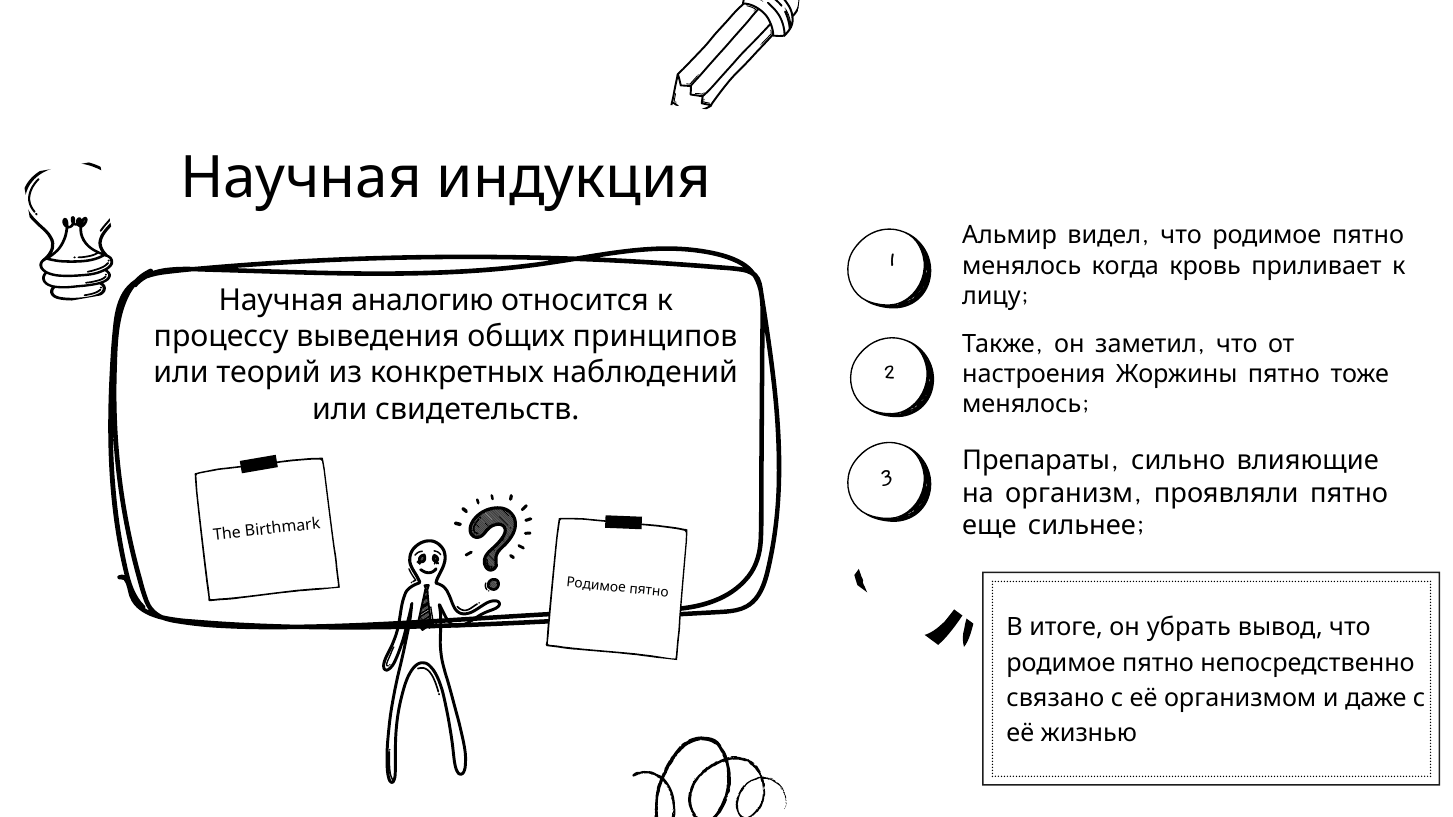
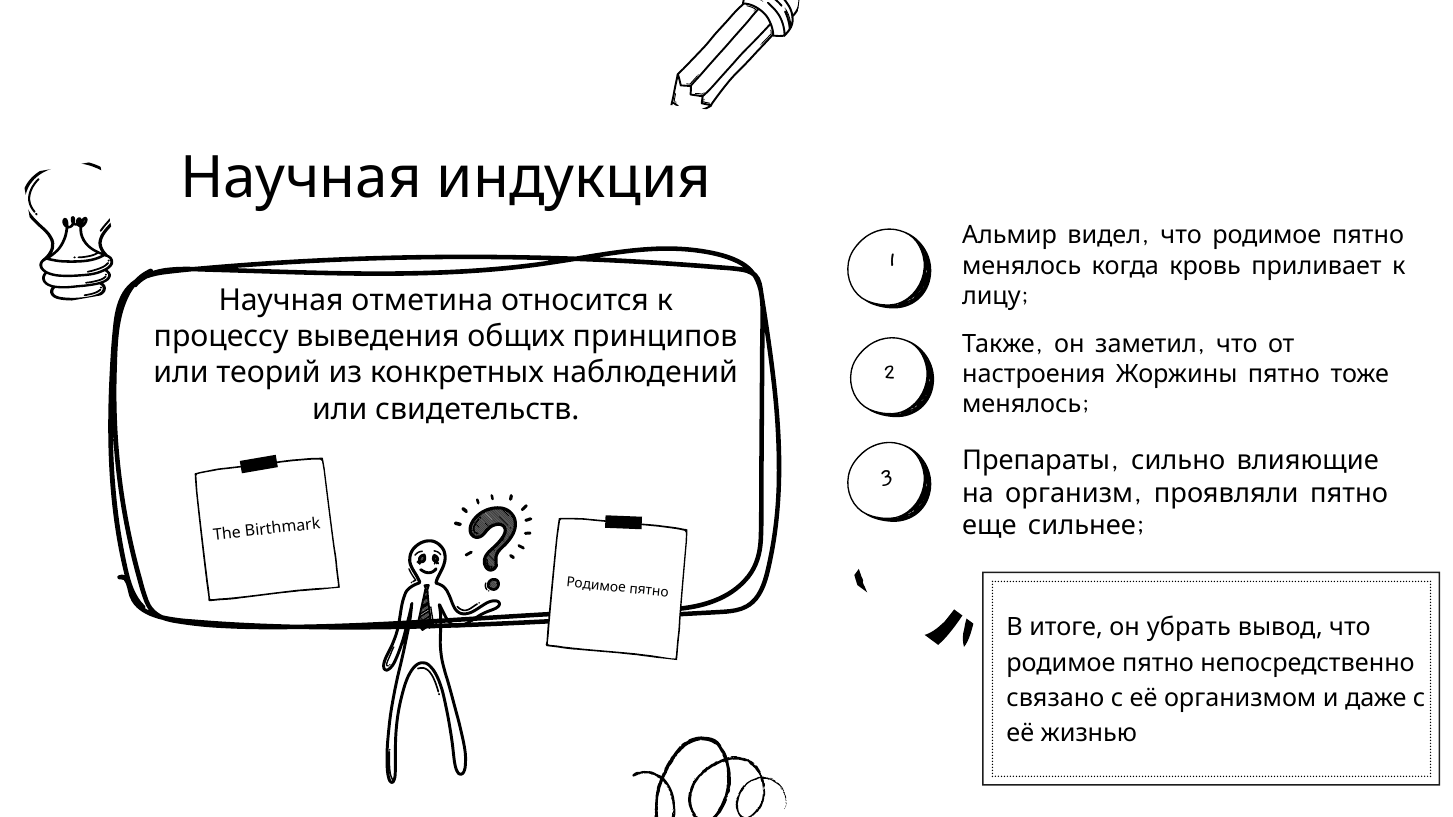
аналогию: аналогию -> отметина (422, 300)
